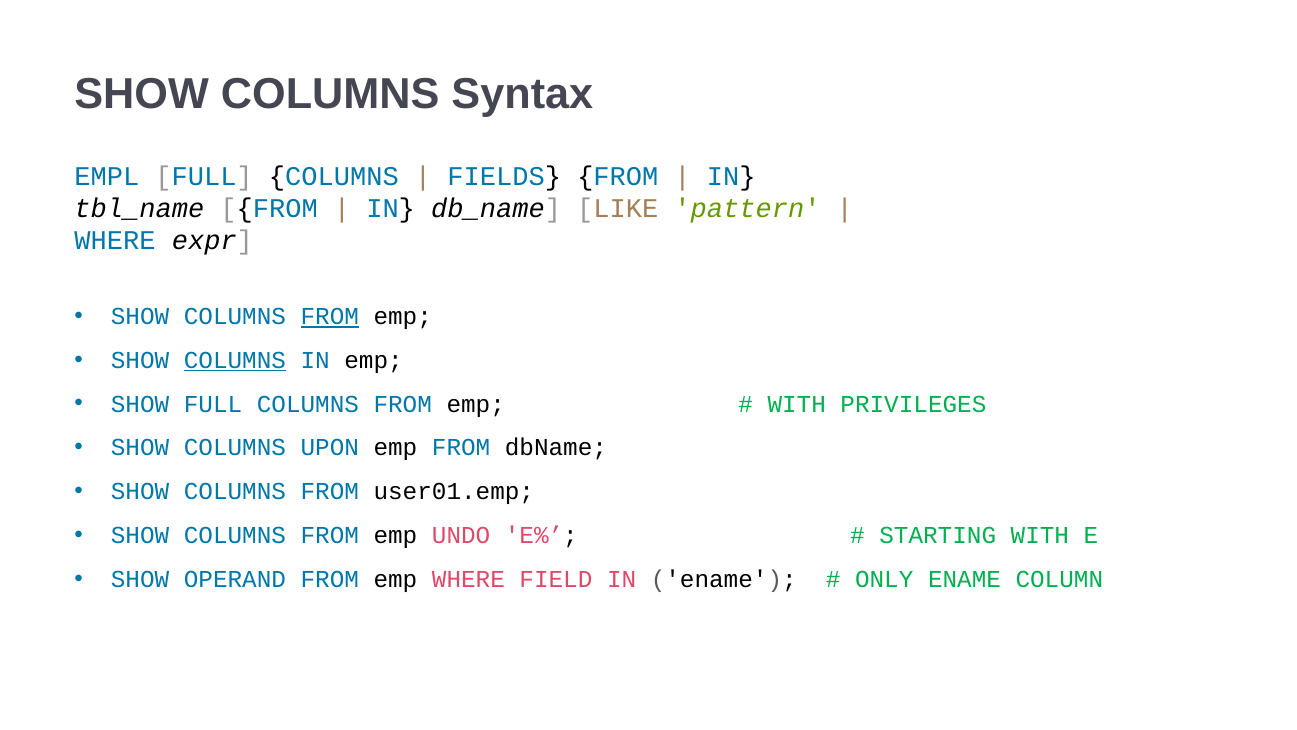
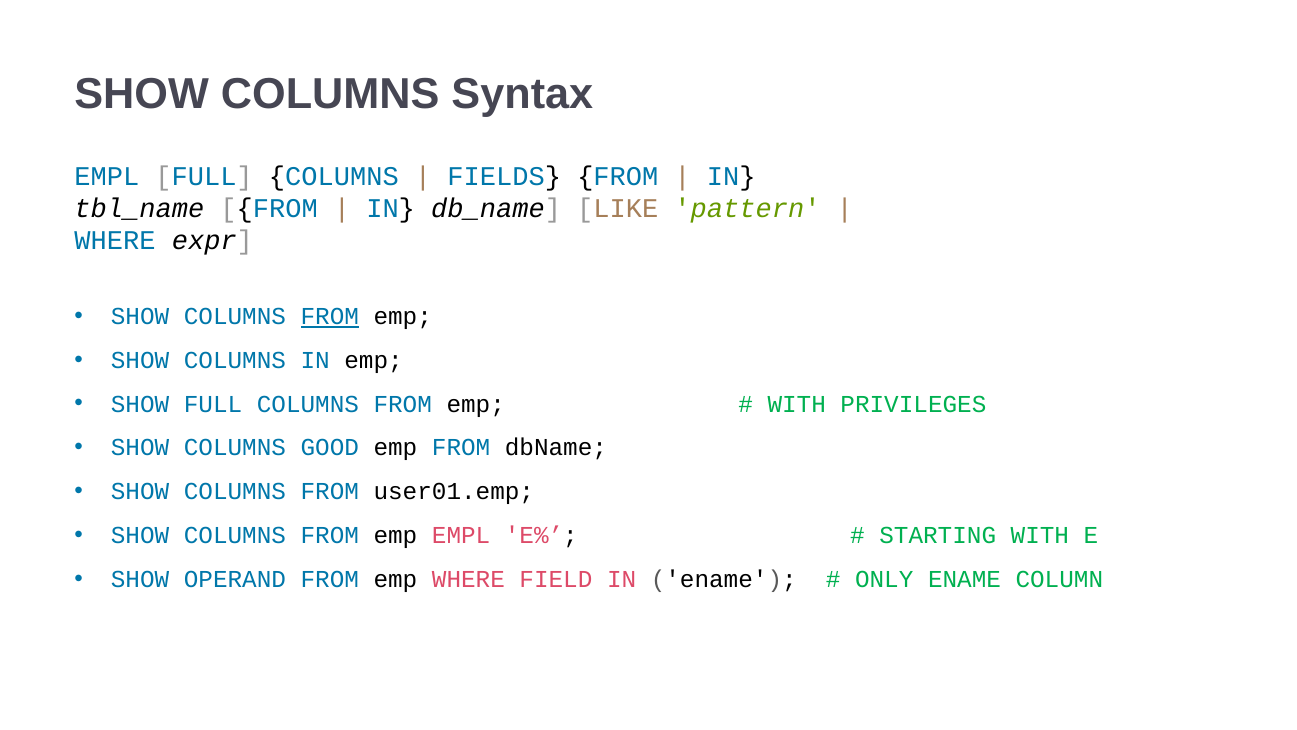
COLUMNS underline: present -> none (235, 360)
UPON: UPON -> GOOD (330, 448)
emp UNDO: UNDO -> EMPL (461, 535)
